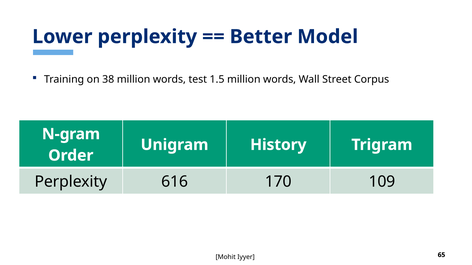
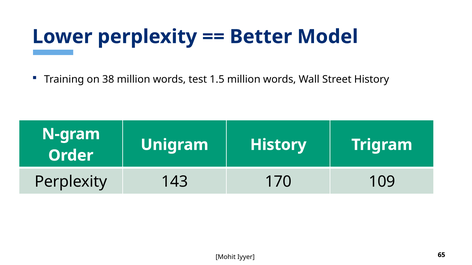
Street Corpus: Corpus -> History (372, 80)
616: 616 -> 143 (175, 182)
